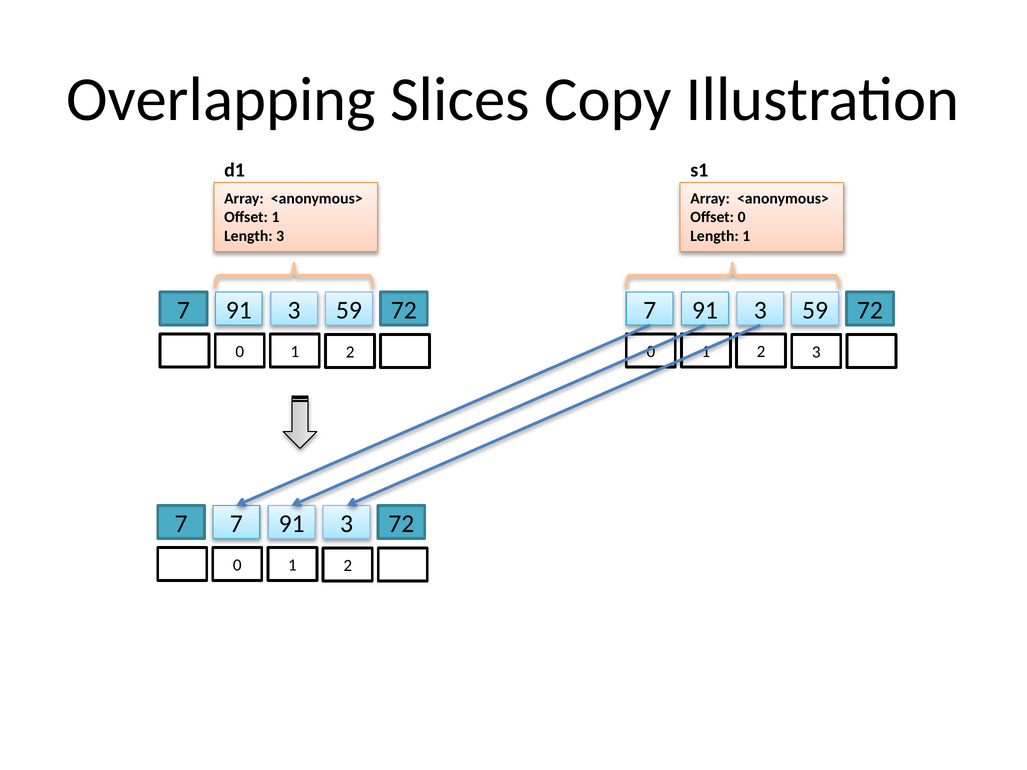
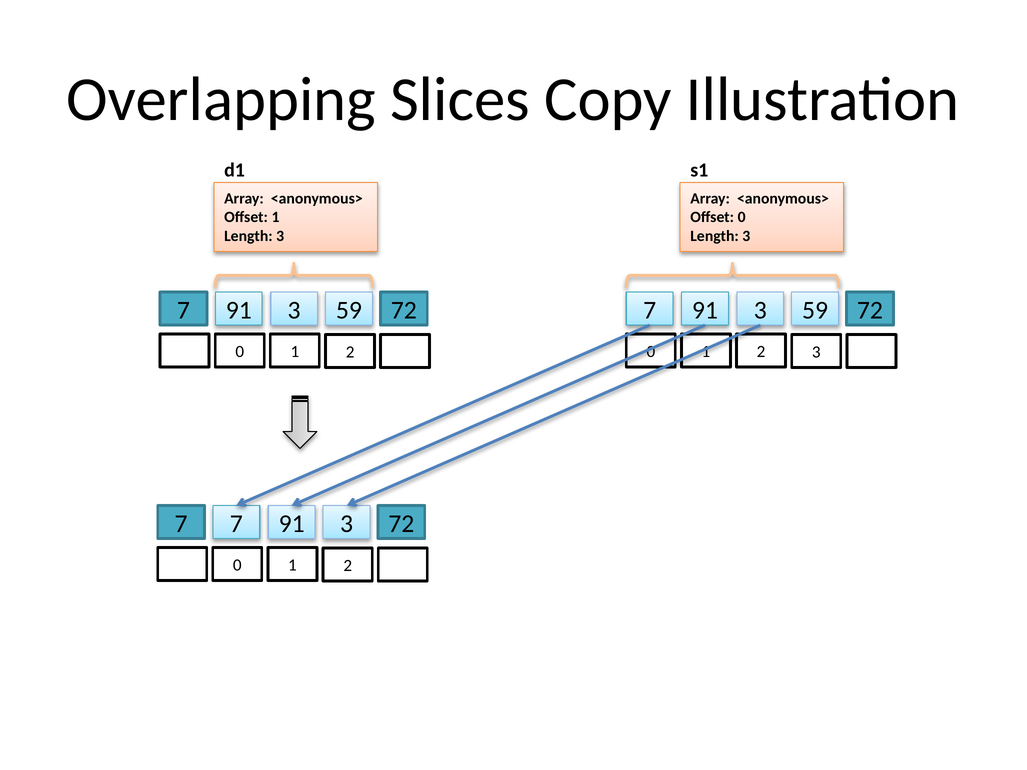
1: 1 -> 3 (746, 236)
